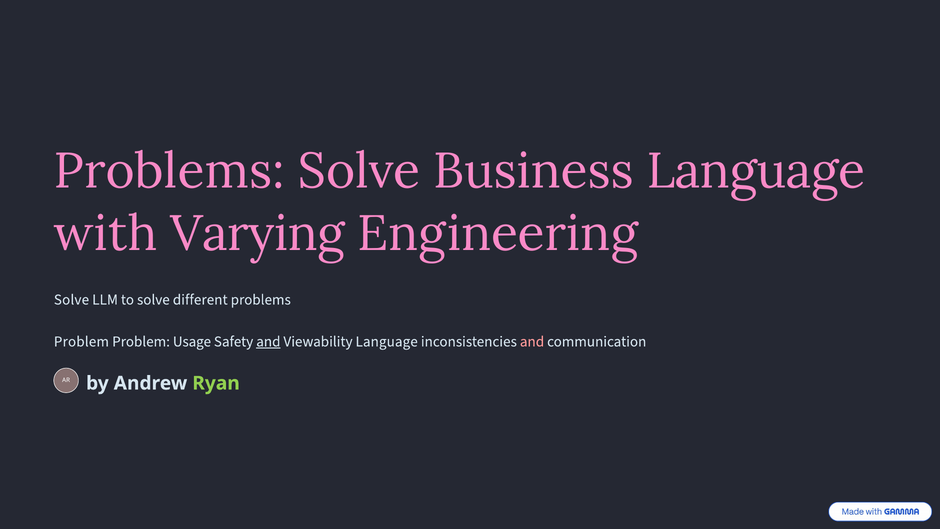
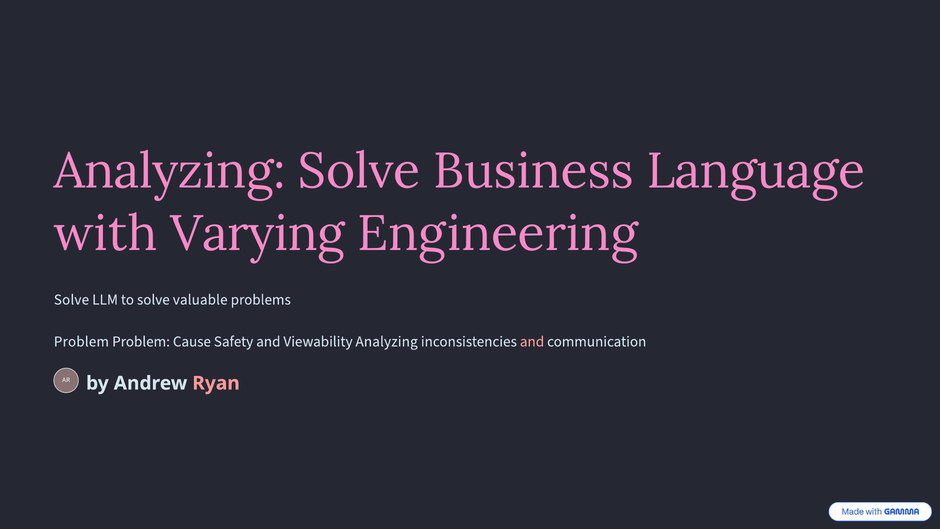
Problems: Problems -> Analyzing (170, 171)
different: different -> valuable (200, 299)
Usage: Usage -> Cause (192, 341)
and underline: present -> none (268, 341)
Viewability Language: Language -> Analyzing (387, 341)
Ryan colour: light green -> pink (216, 383)
